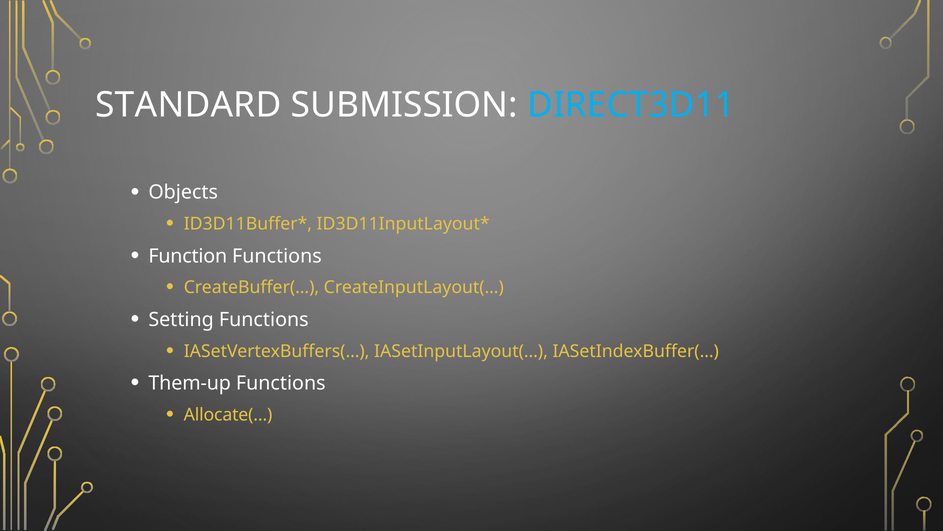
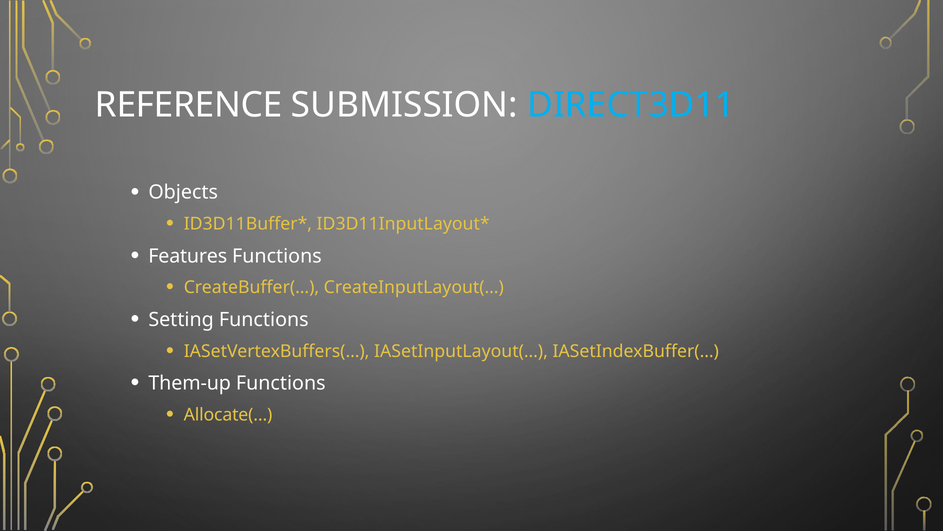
STANDARD: STANDARD -> REFERENCE (189, 105)
Function: Function -> Features (188, 256)
